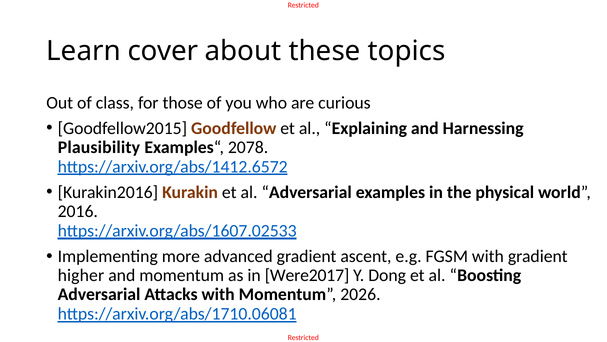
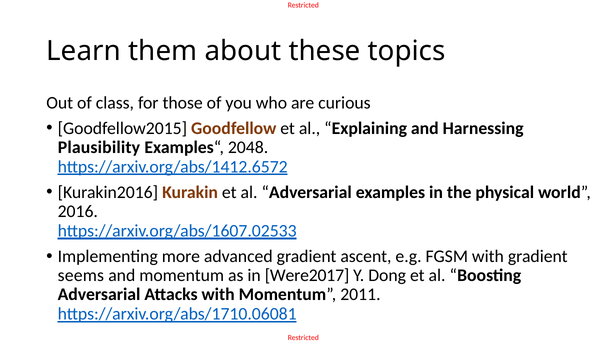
cover: cover -> them (163, 51)
2078: 2078 -> 2048 (248, 147)
higher: higher -> seems (81, 275)
2026: 2026 -> 2011 (360, 294)
